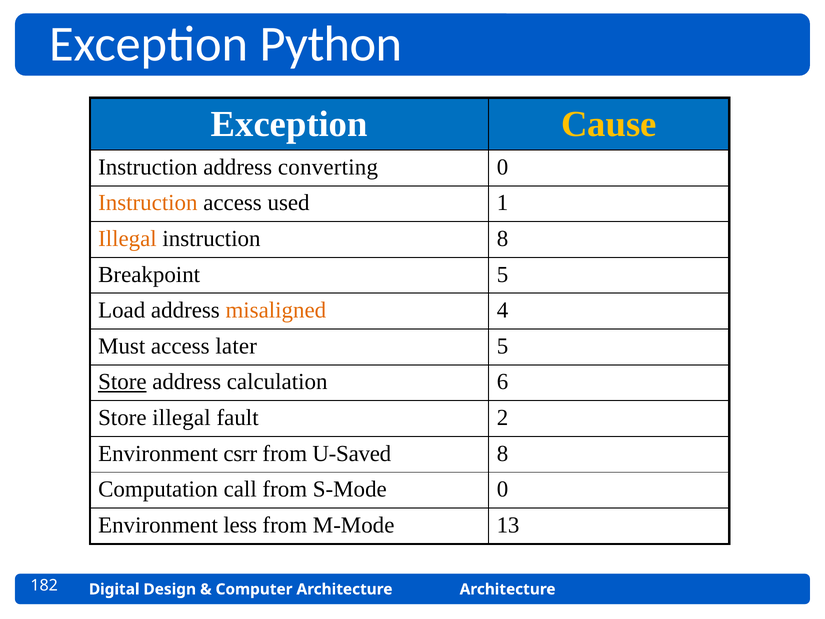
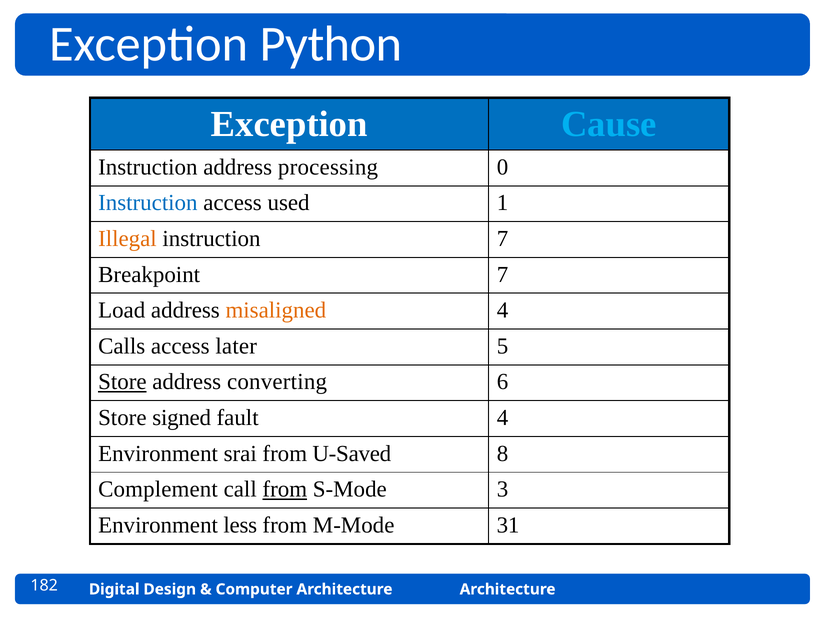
Cause colour: yellow -> light blue (609, 124)
converting: converting -> processing (328, 167)
Instruction colour: orange -> blue (148, 203)
instruction 8: 8 -> 7 (503, 239)
Breakpoint 5: 5 -> 7 (503, 274)
Must: Must -> Calls (122, 346)
calculation: calculation -> converting (277, 382)
Store illegal: illegal -> signed (182, 418)
fault 2: 2 -> 4 (503, 418)
csrr: csrr -> srai (240, 453)
Computation: Computation -> Complement (158, 489)
from underline: none -> present (285, 489)
S-Mode 0: 0 -> 3 (503, 489)
13: 13 -> 31 (508, 525)
